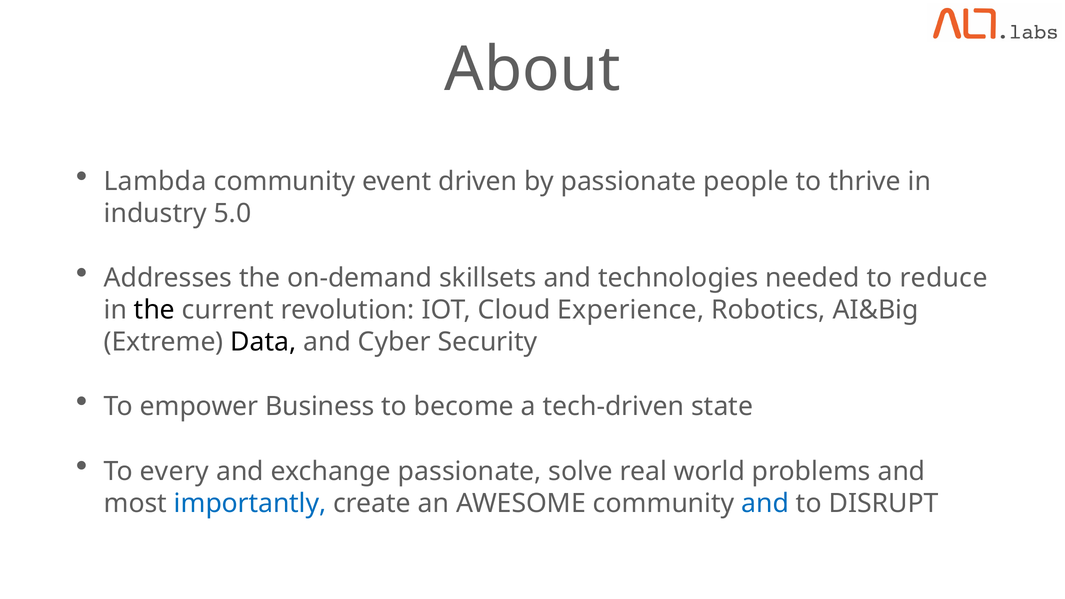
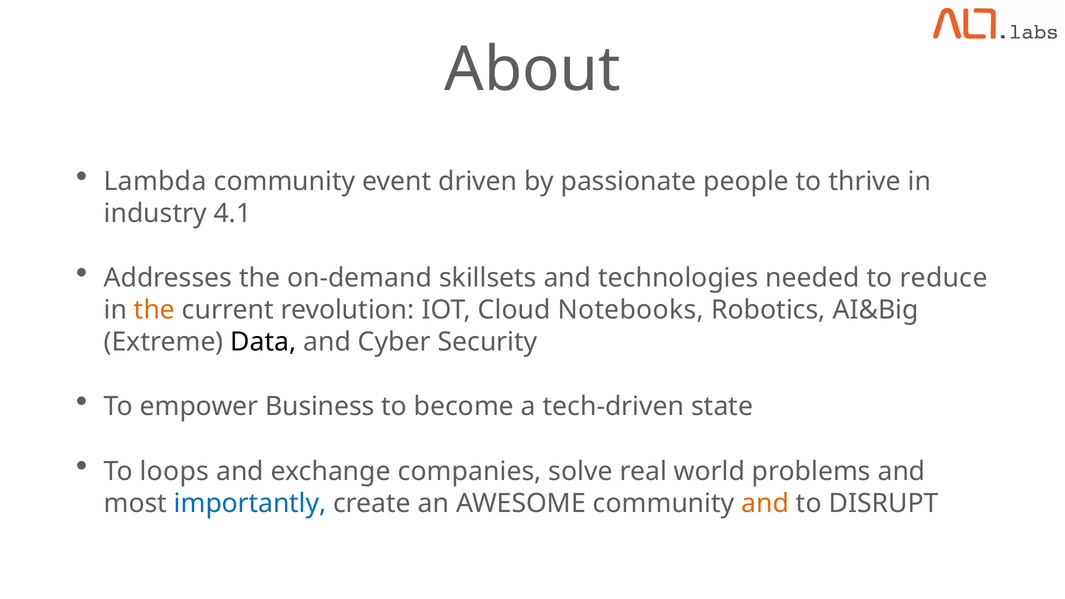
5.0: 5.0 -> 4.1 (232, 213)
the colour: black -> orange (154, 310)
Experience: Experience -> Notebooks (631, 310)
every: every -> loops (174, 471)
exchange passionate: passionate -> companies (470, 471)
and colour: blue -> orange (765, 503)
